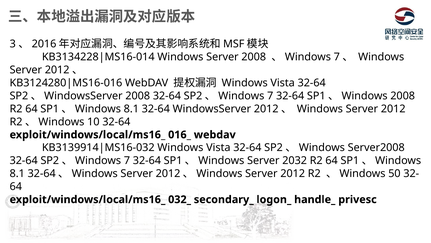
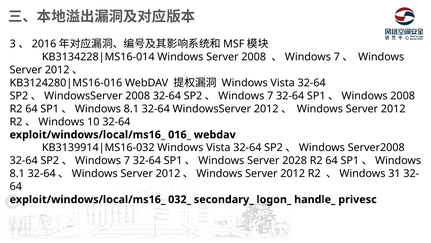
2032: 2032 -> 2028 (295, 160)
50: 50 -> 31 (394, 173)
